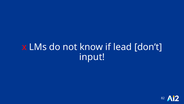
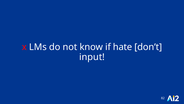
lead: lead -> hate (123, 47)
